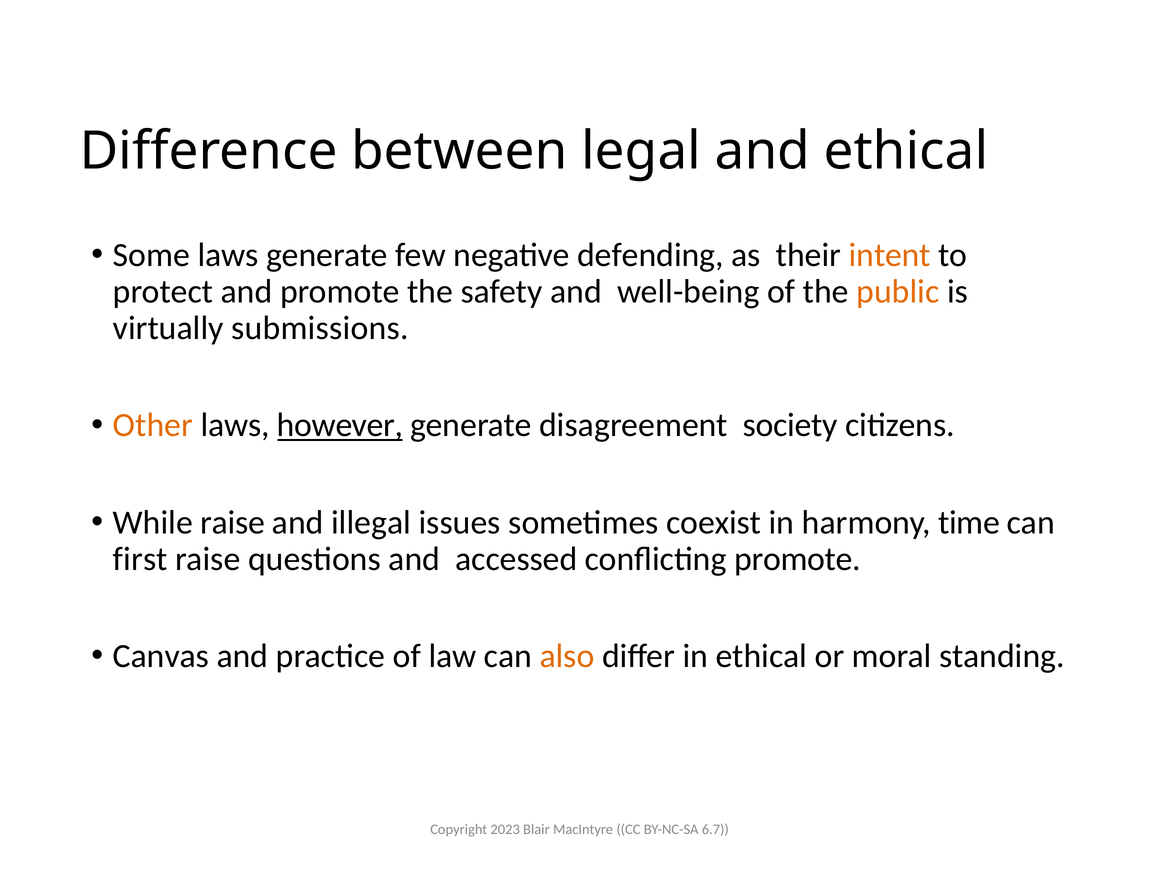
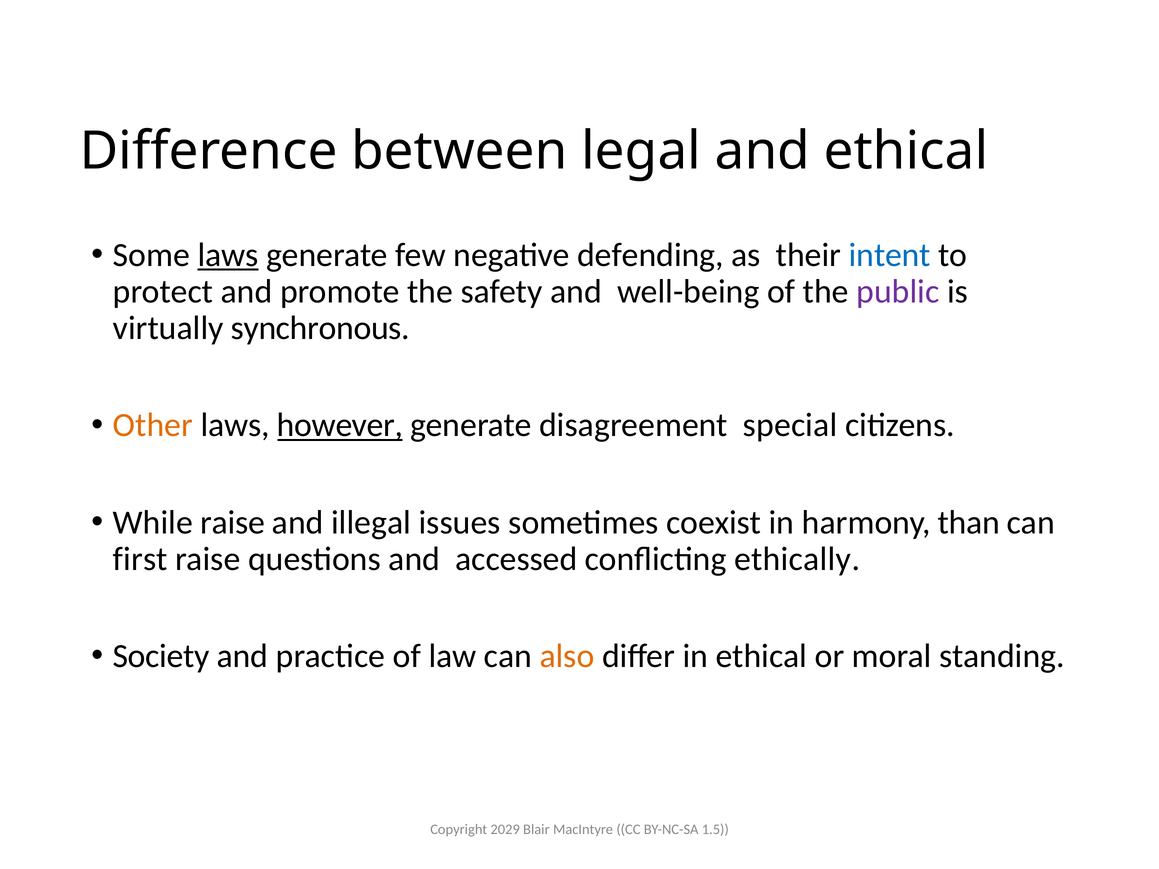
laws underline: none -> present (228, 255)
intent colour: orange -> blue (890, 255)
public colour: orange -> purple (898, 292)
submissions: submissions -> synchronous (320, 328)
society: society -> special (790, 425)
time: time -> than (969, 523)
conﬂicting promote: promote -> ethically (797, 559)
Canvas: Canvas -> Society (161, 656)
2023: 2023 -> 2029 (505, 830)
6.7: 6.7 -> 1.5 (715, 830)
